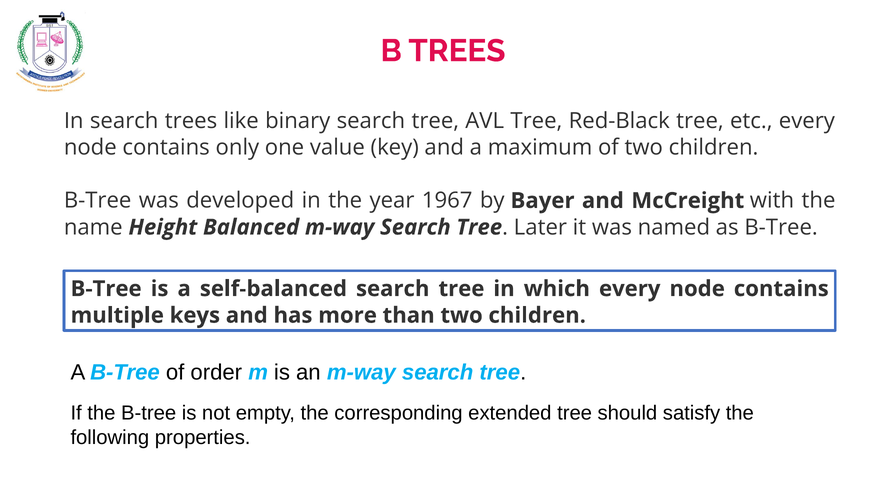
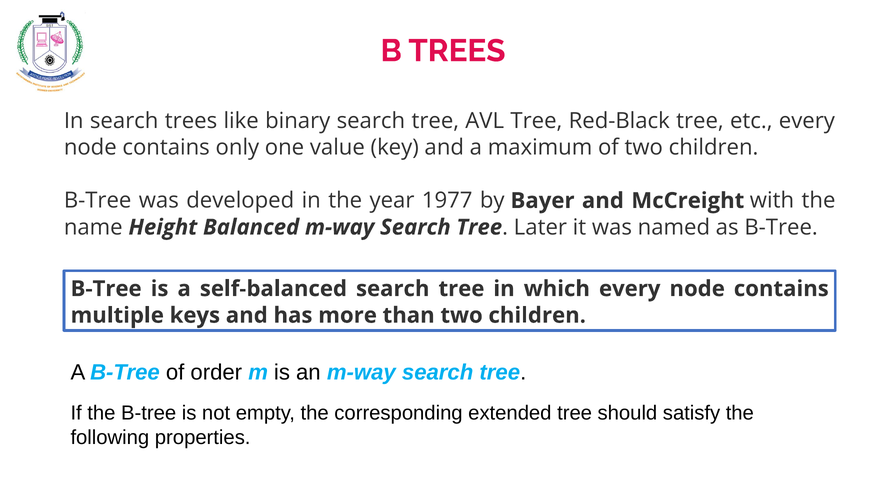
1967: 1967 -> 1977 (447, 200)
